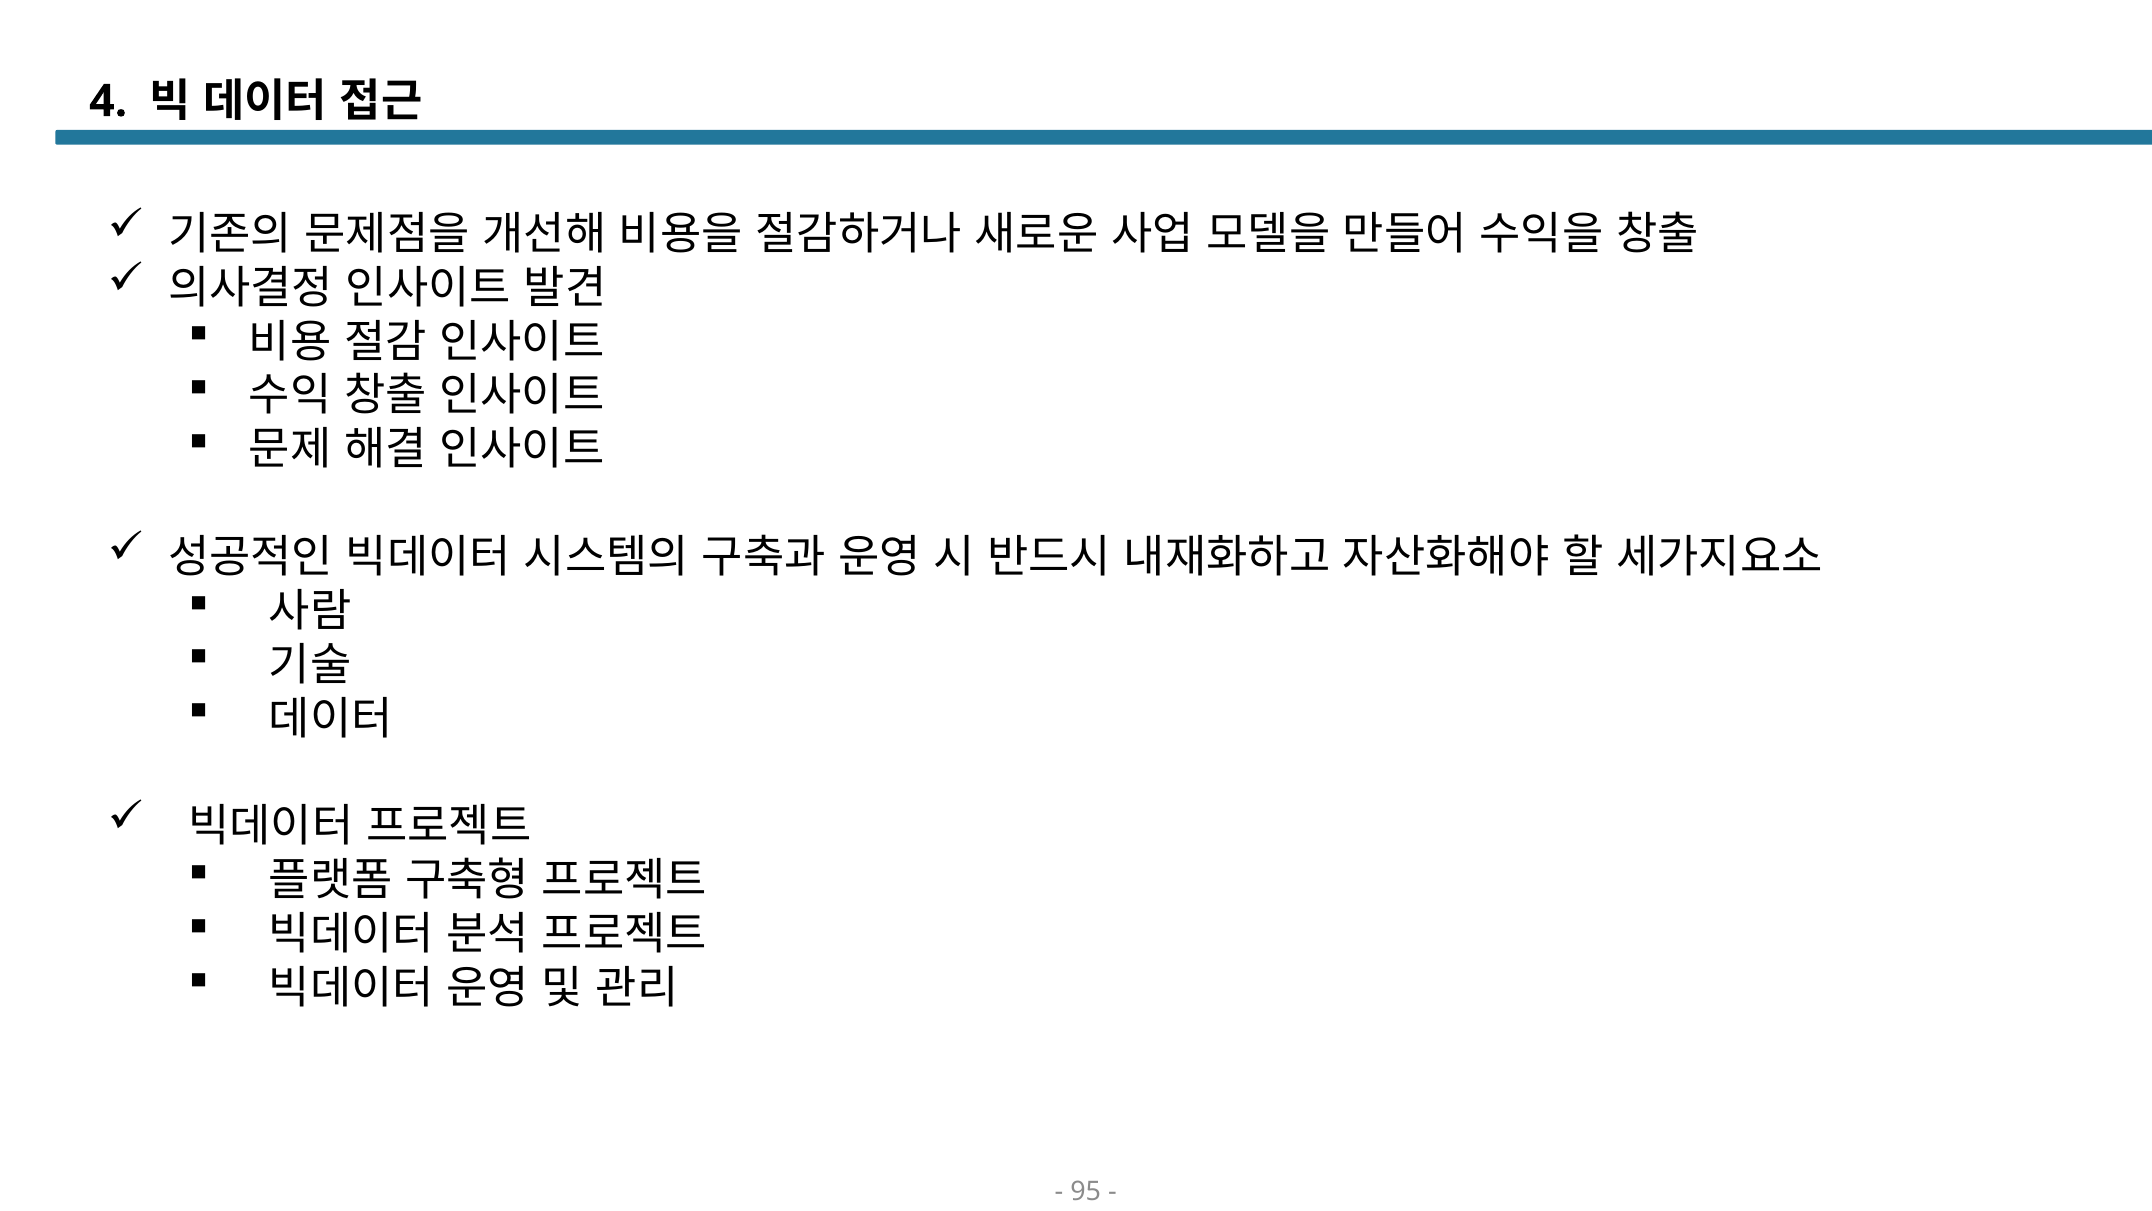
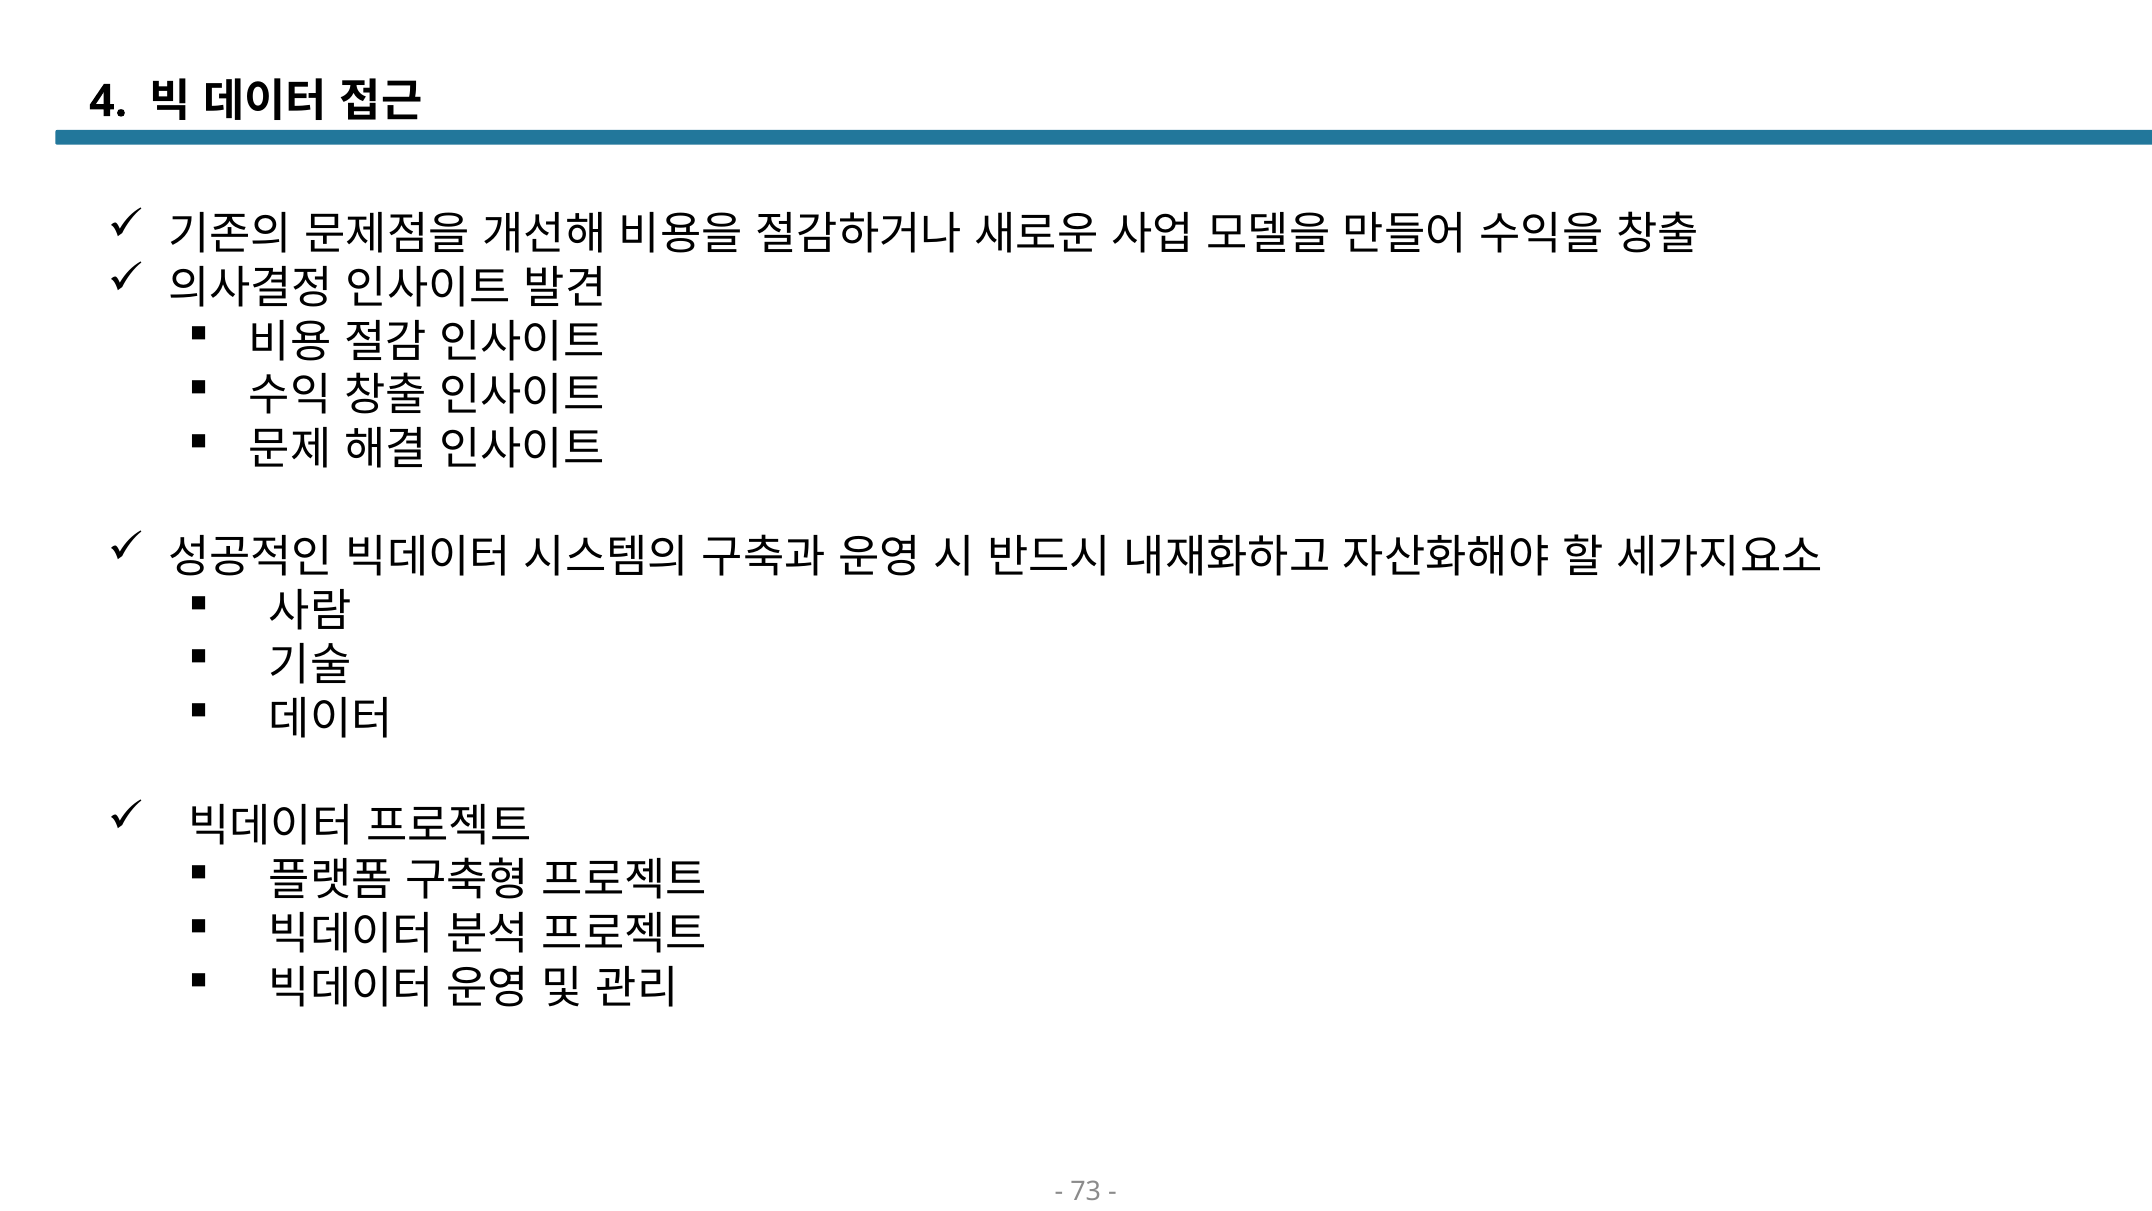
95: 95 -> 73 (1086, 1191)
